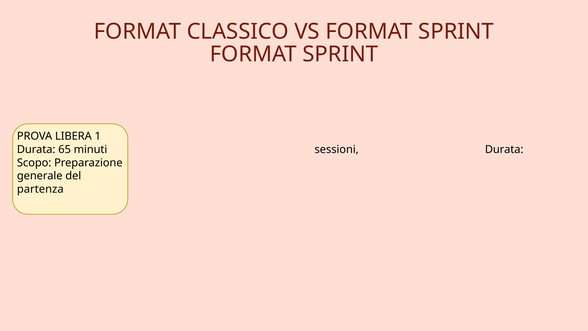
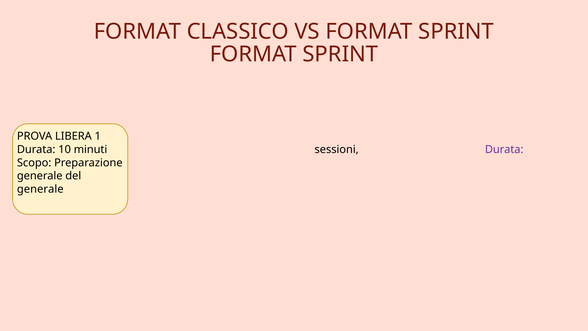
Durata 65: 65 -> 10 (65, 149)
Durata colour: black -> purple (504, 149)
partenza: partenza -> generale (40, 189)
